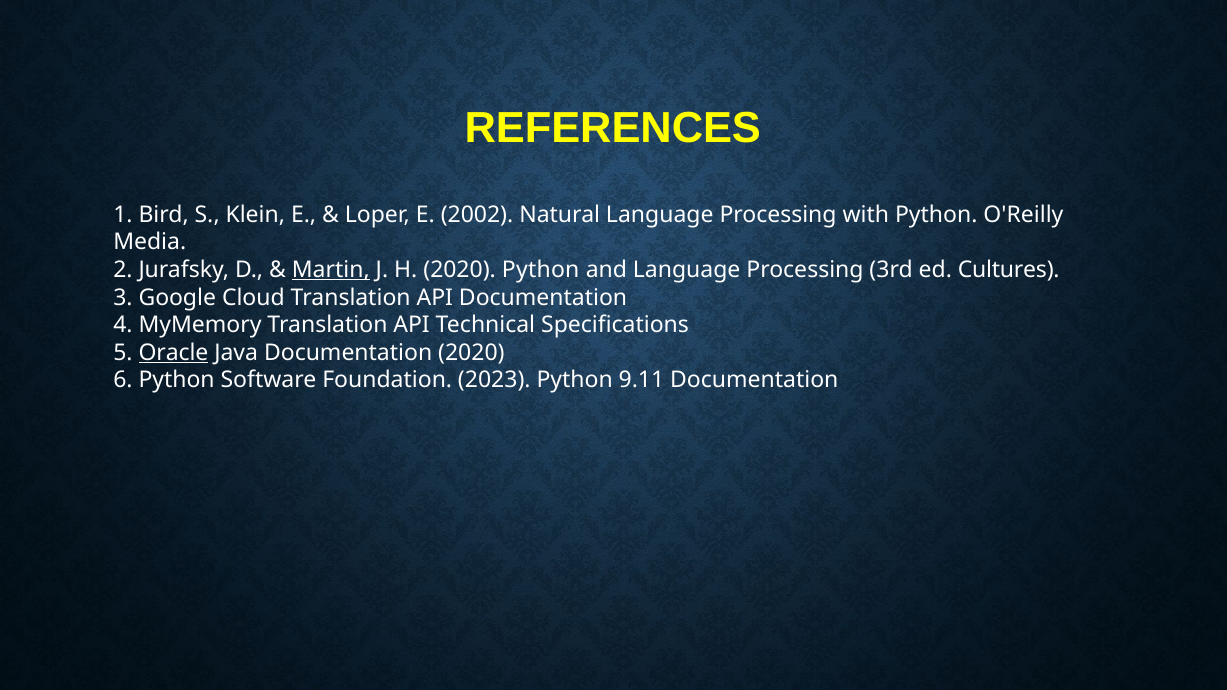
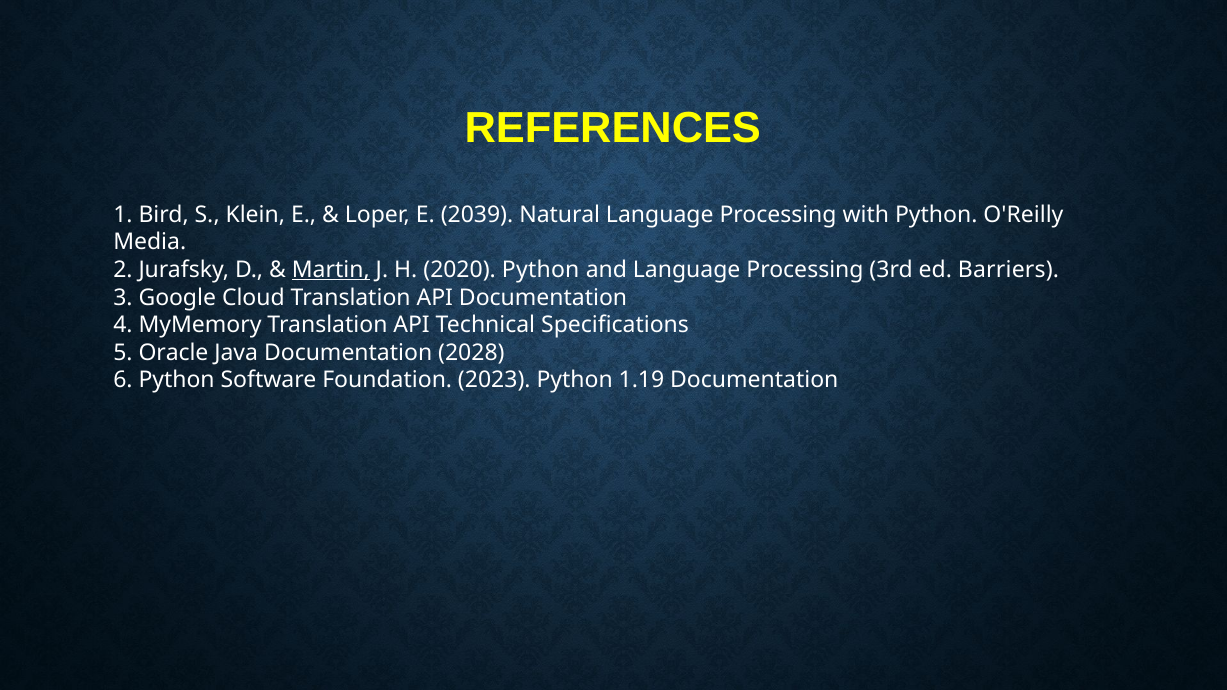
2002: 2002 -> 2039 (477, 215)
Cultures: Cultures -> Barriers (1009, 270)
Oracle underline: present -> none (173, 353)
Documentation 2020: 2020 -> 2028 (471, 353)
9.11: 9.11 -> 1.19 (641, 380)
